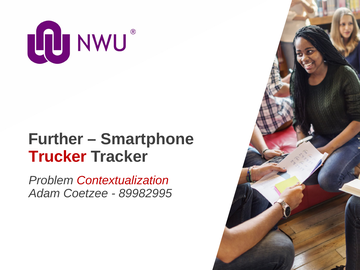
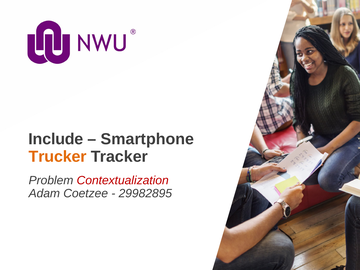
Further: Further -> Include (56, 139)
Trucker colour: red -> orange (58, 156)
89982995: 89982995 -> 29982895 (145, 193)
